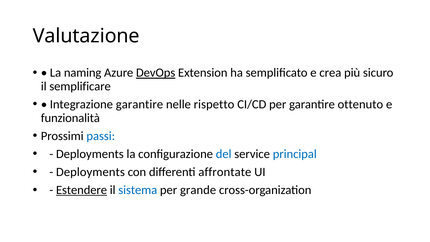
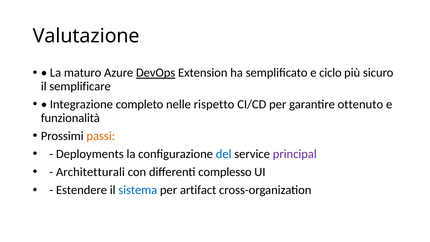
naming: naming -> maturo (83, 73)
crea: crea -> ciclo (330, 73)
Integrazione garantire: garantire -> completo (140, 104)
passi colour: blue -> orange (101, 136)
principal colour: blue -> purple (295, 154)
Deployments: Deployments -> Architetturali (90, 172)
affrontate: affrontate -> complesso (225, 172)
Estendere underline: present -> none (81, 190)
grande: grande -> artifact (198, 190)
